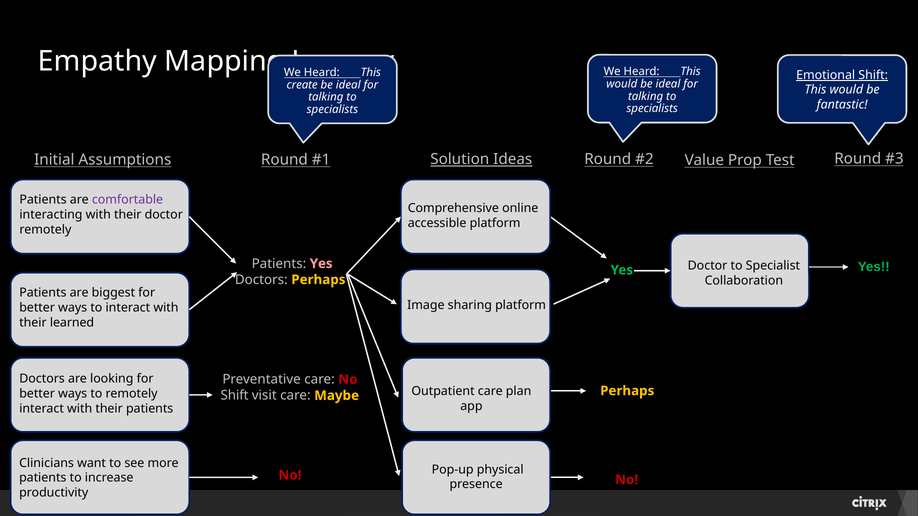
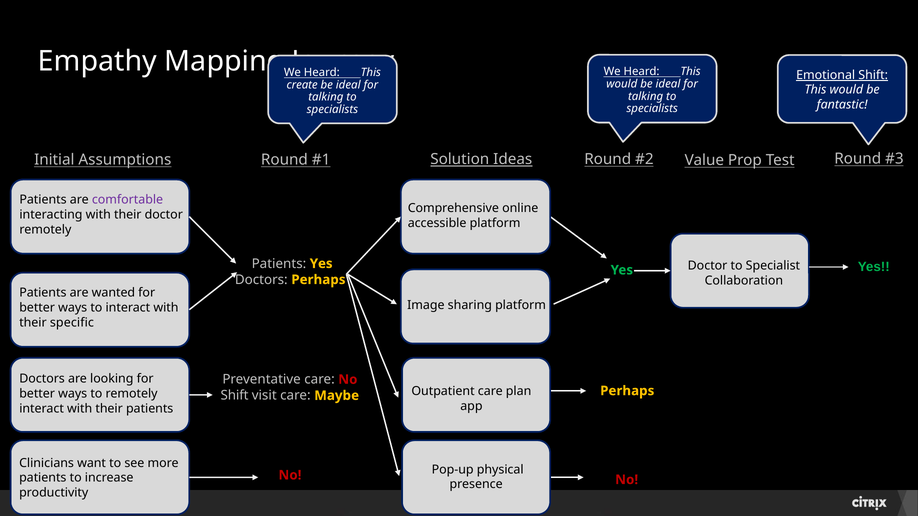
Yes colour: pink -> yellow (321, 264)
biggest: biggest -> wanted (113, 293)
learned: learned -> specific (72, 323)
